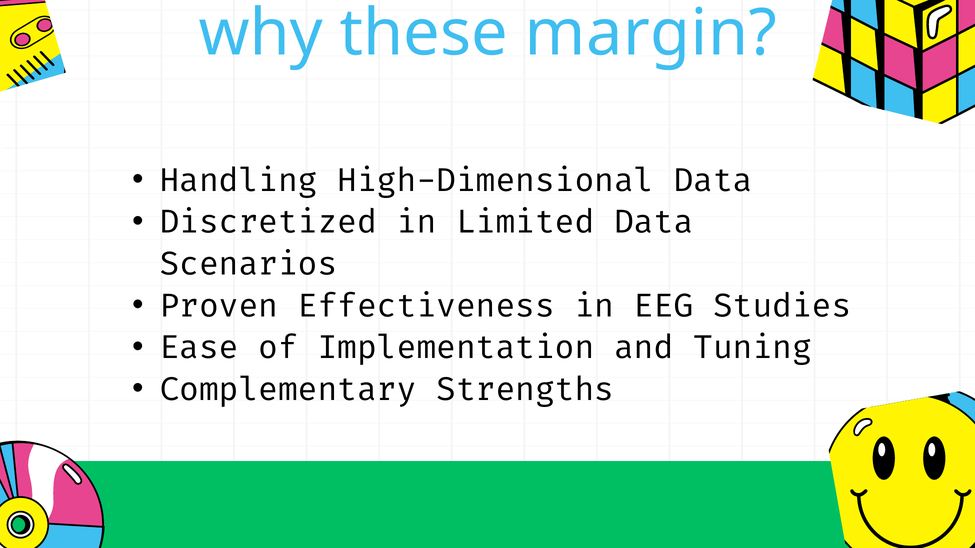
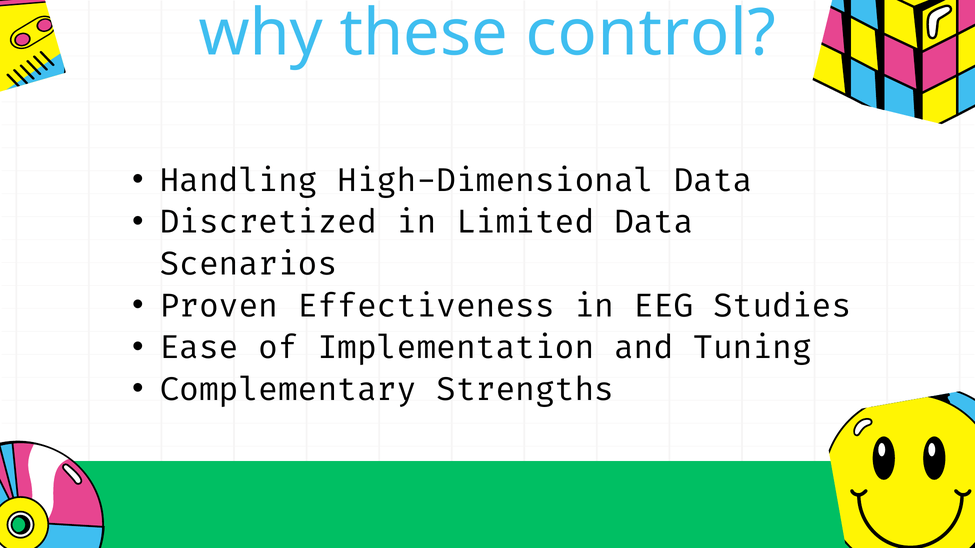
margin: margin -> control (651, 33)
